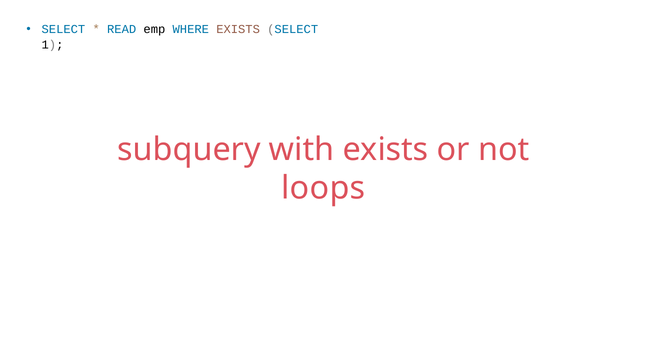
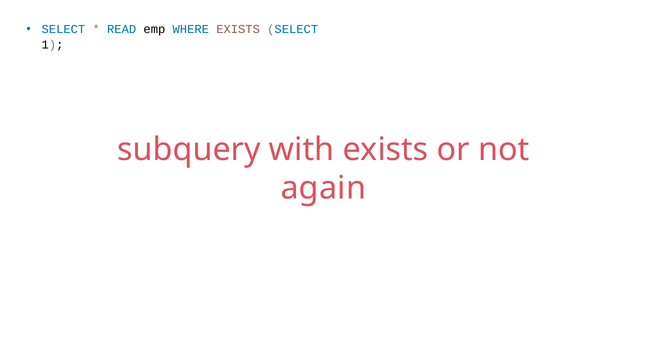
loops: loops -> again (323, 188)
